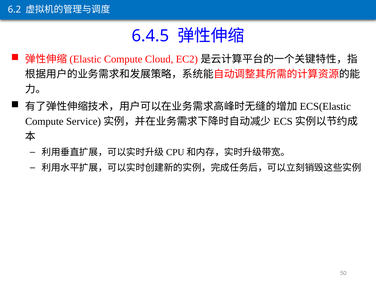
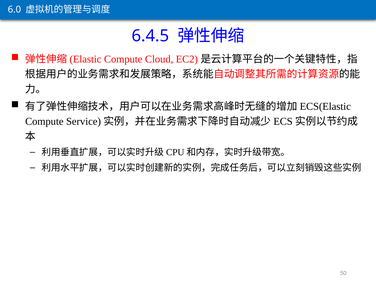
6.2: 6.2 -> 6.0 (14, 10)
